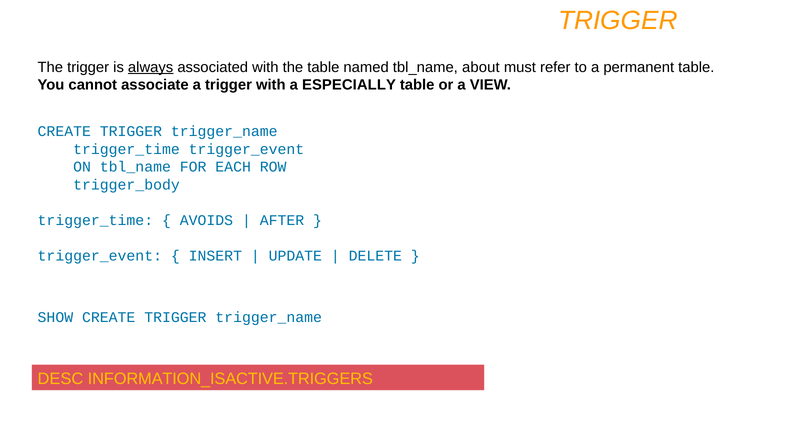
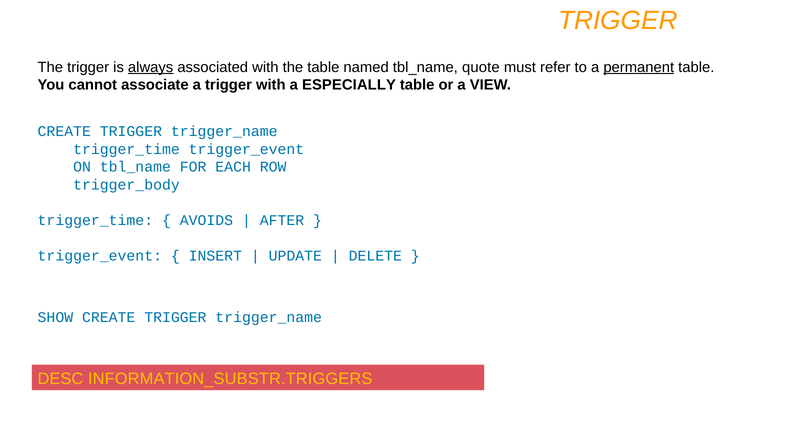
about: about -> quote (481, 67)
permanent underline: none -> present (639, 67)
INFORMATION_ISACTIVE.TRIGGERS: INFORMATION_ISACTIVE.TRIGGERS -> INFORMATION_SUBSTR.TRIGGERS (230, 378)
